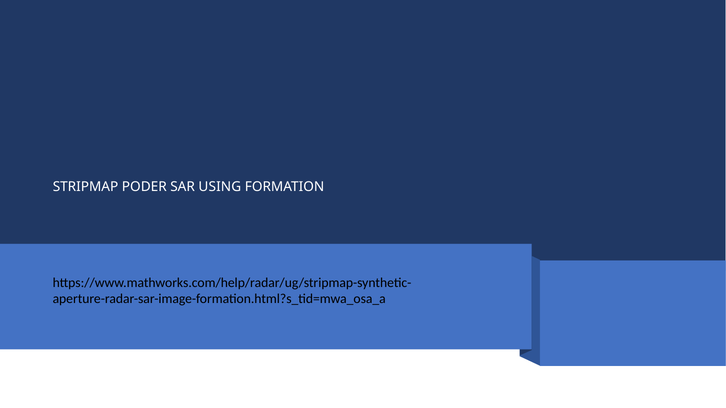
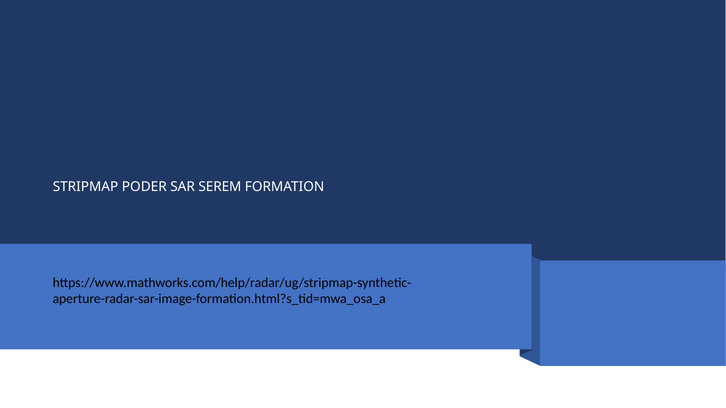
USING: USING -> SEREM (220, 187)
